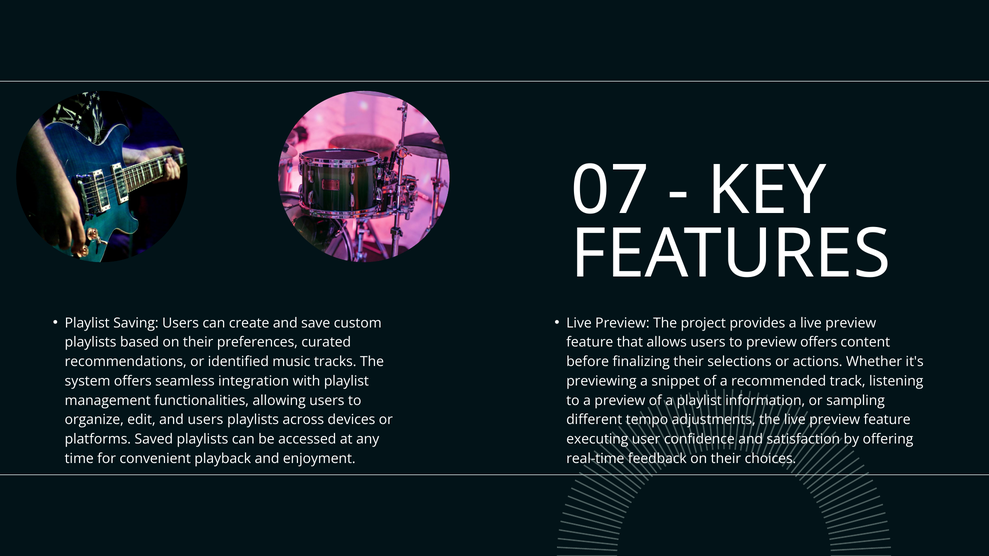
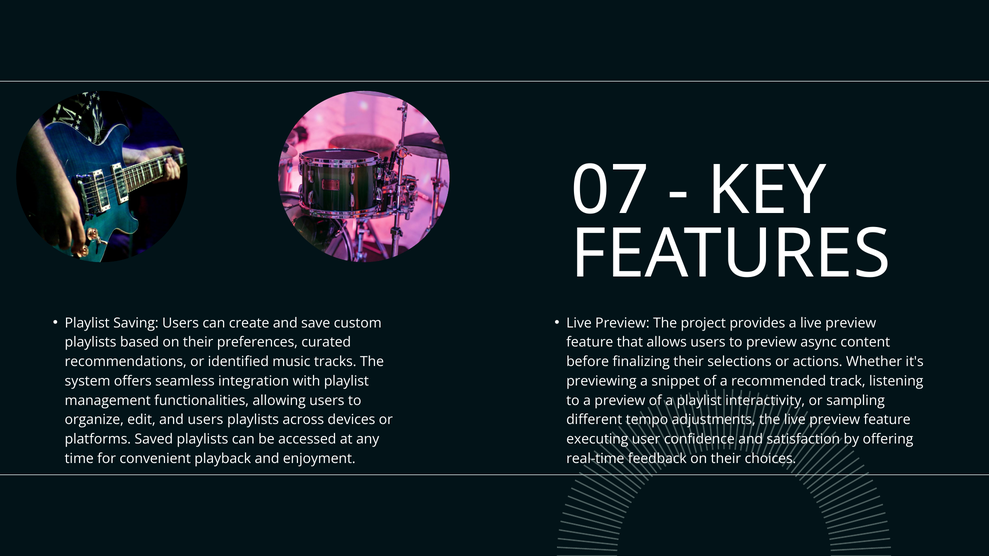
preview offers: offers -> async (819, 343)
information: information -> interactivity (765, 401)
